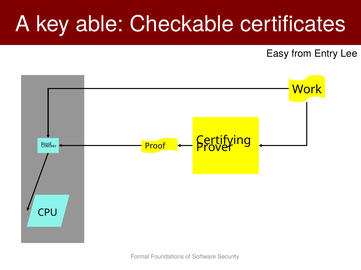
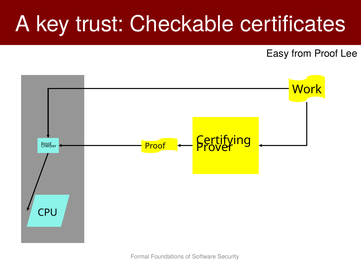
able: able -> trust (100, 24)
from Entry: Entry -> Proof (326, 54)
